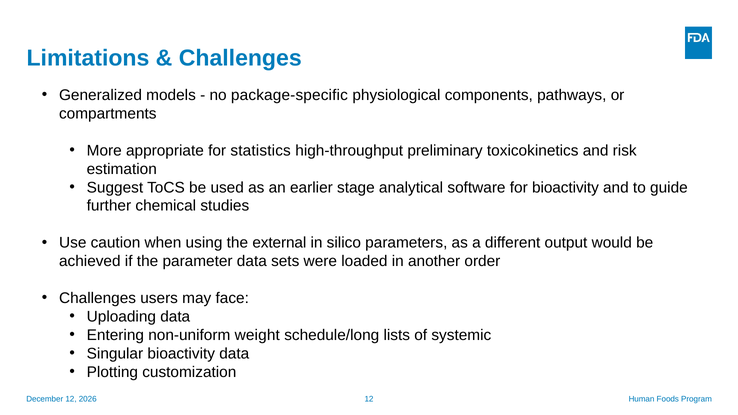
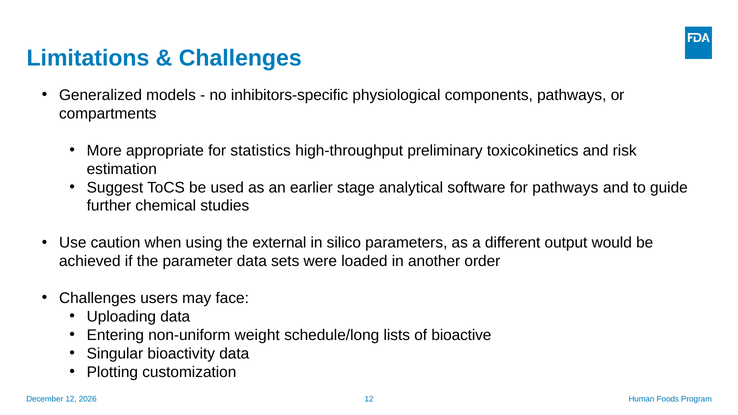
package-specific: package-specific -> inhibitors-specific (290, 95)
for bioactivity: bioactivity -> pathways (565, 188)
systemic: systemic -> bioactive (461, 335)
